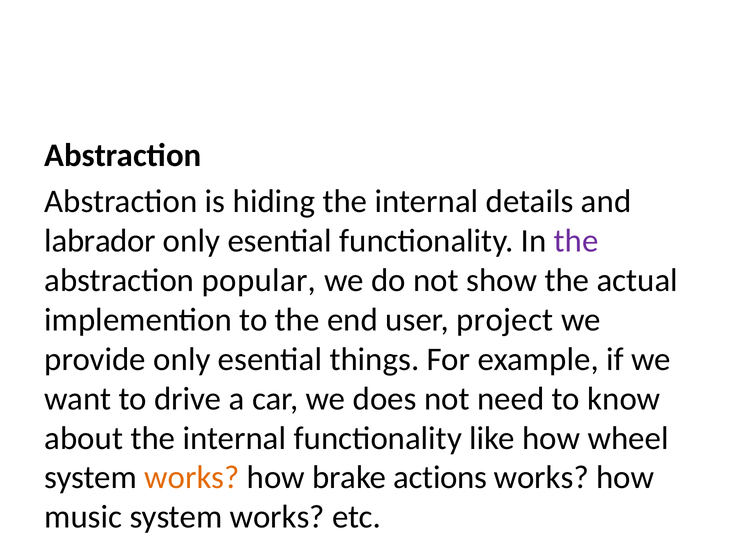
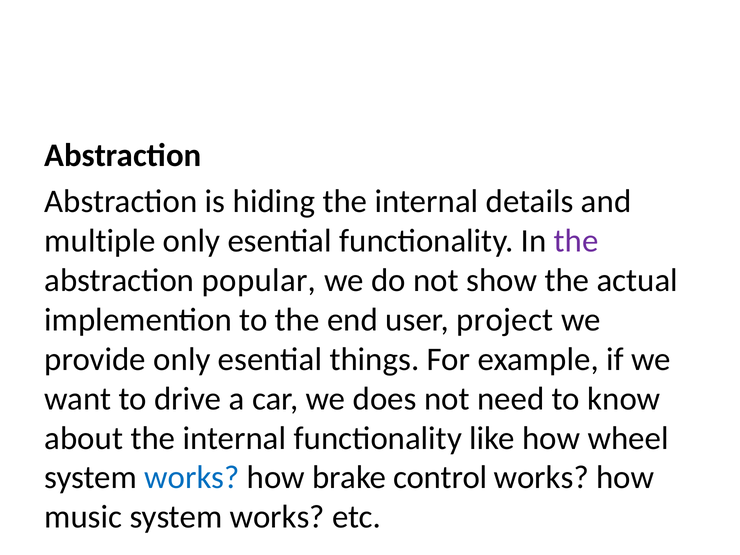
labrador: labrador -> multiple (100, 241)
works colour: orange -> blue (192, 478)
actions: actions -> control (440, 478)
